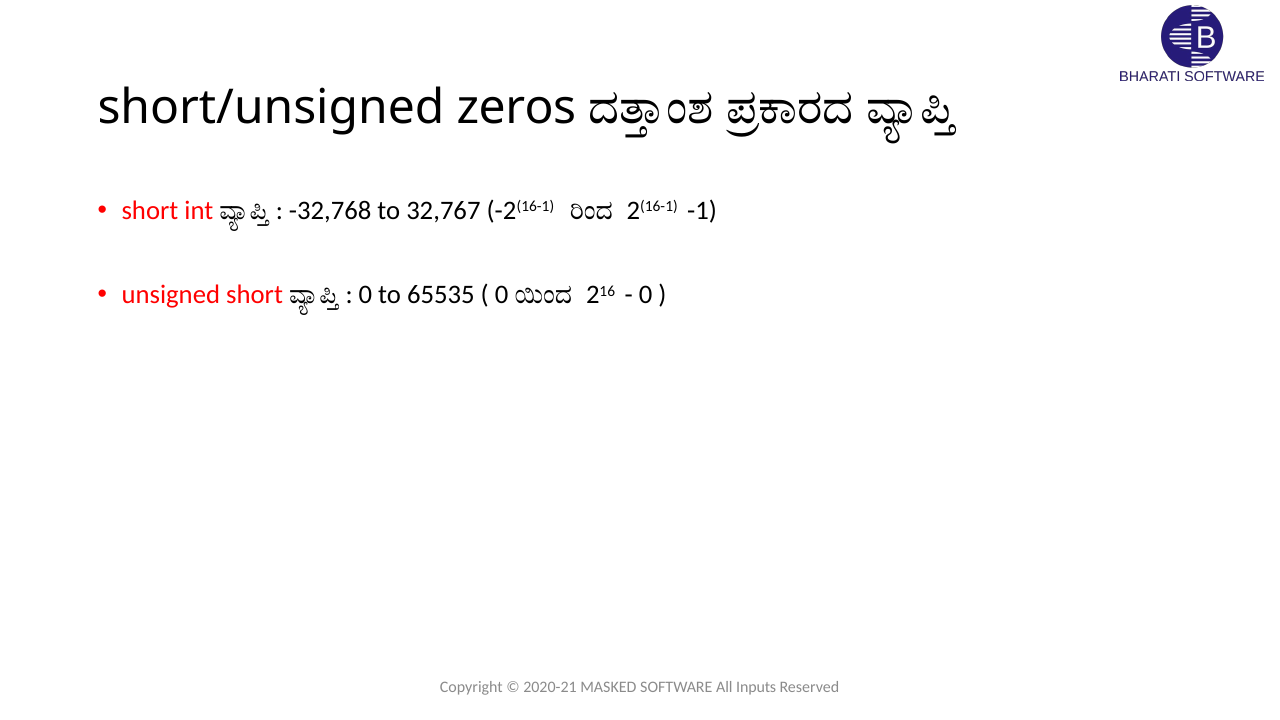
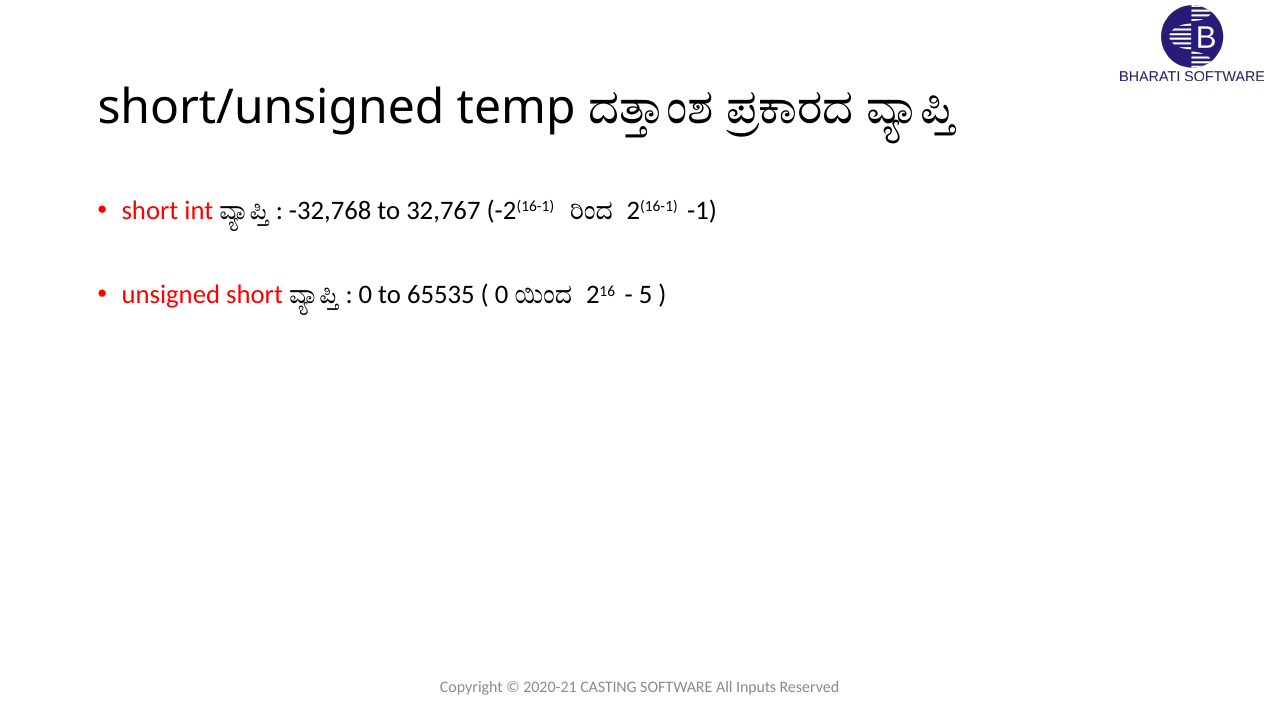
zeros: zeros -> temp (516, 108)
0: 0 -> 5 (646, 295)
MASKED: MASKED -> CASTING (609, 687)
